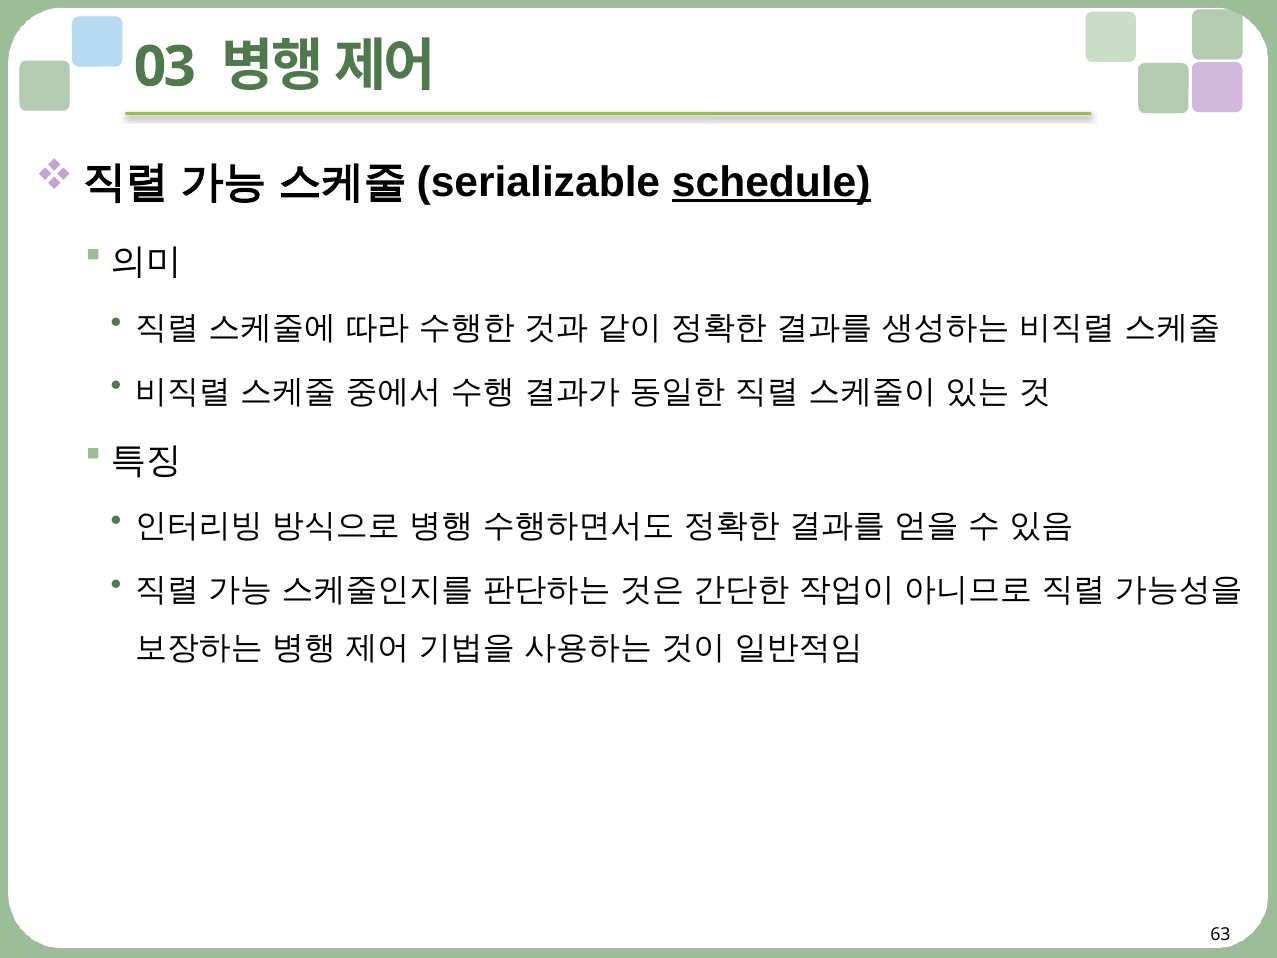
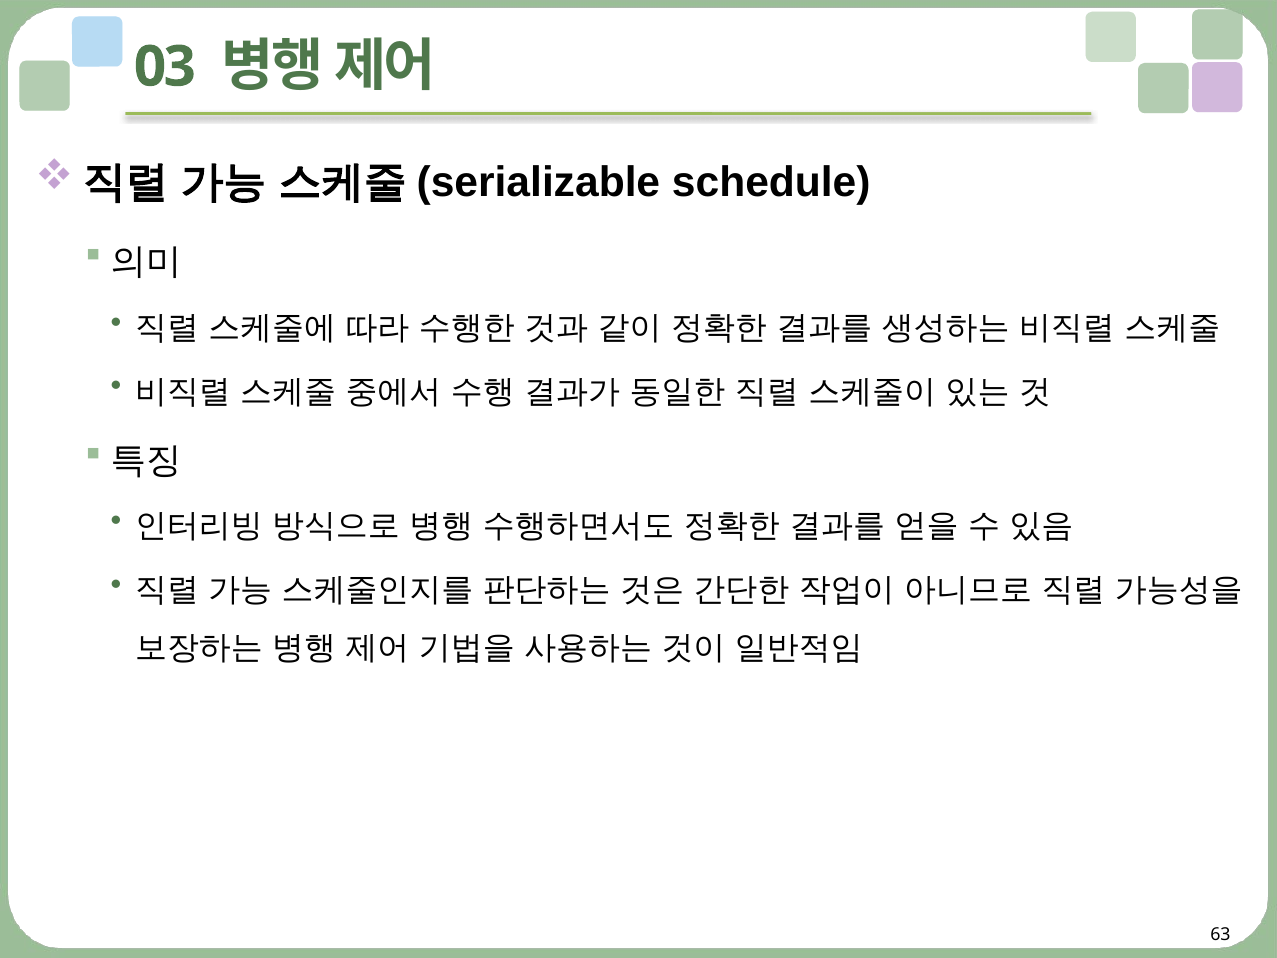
schedule underline: present -> none (771, 182)
